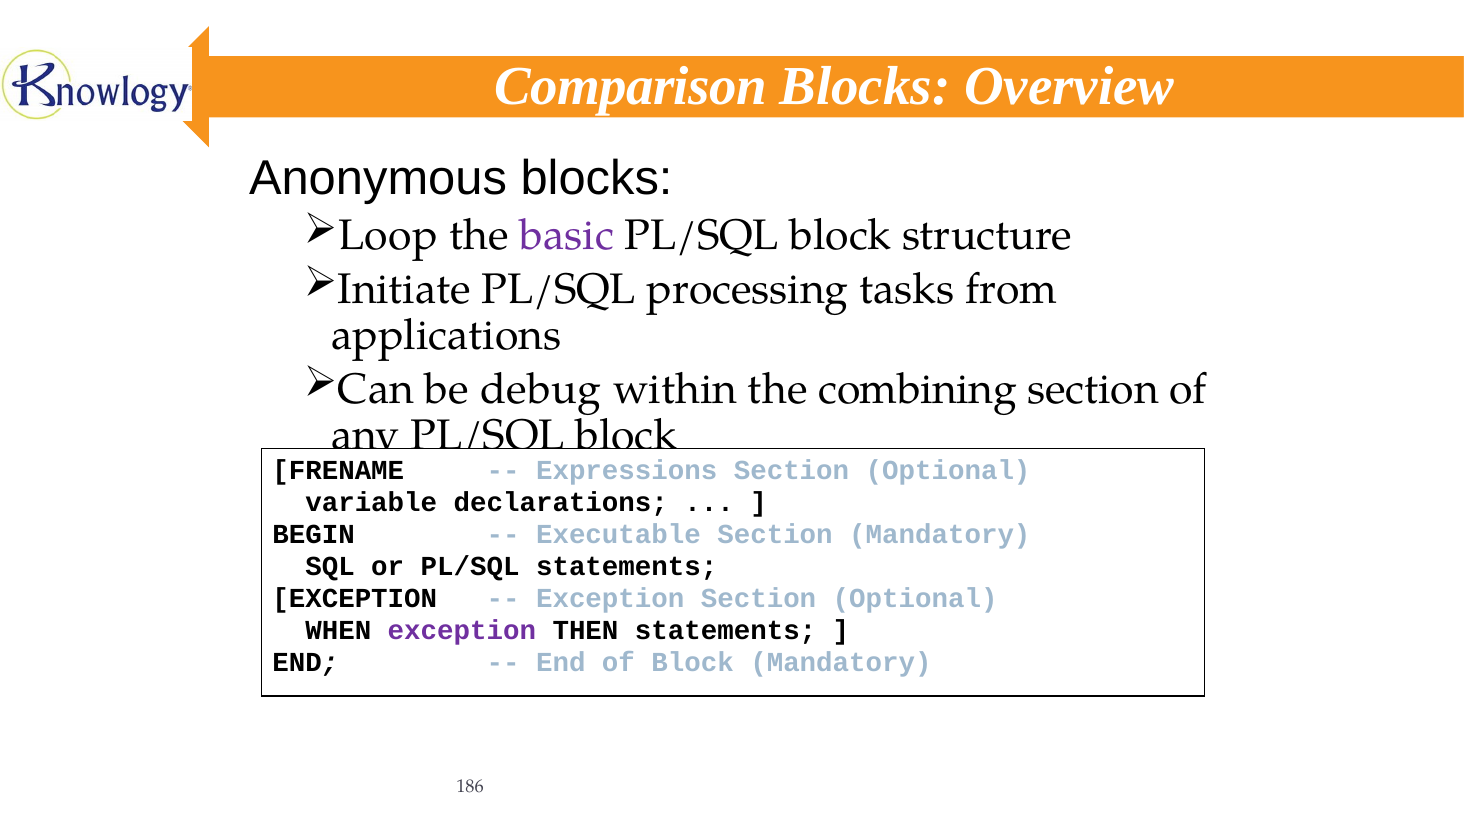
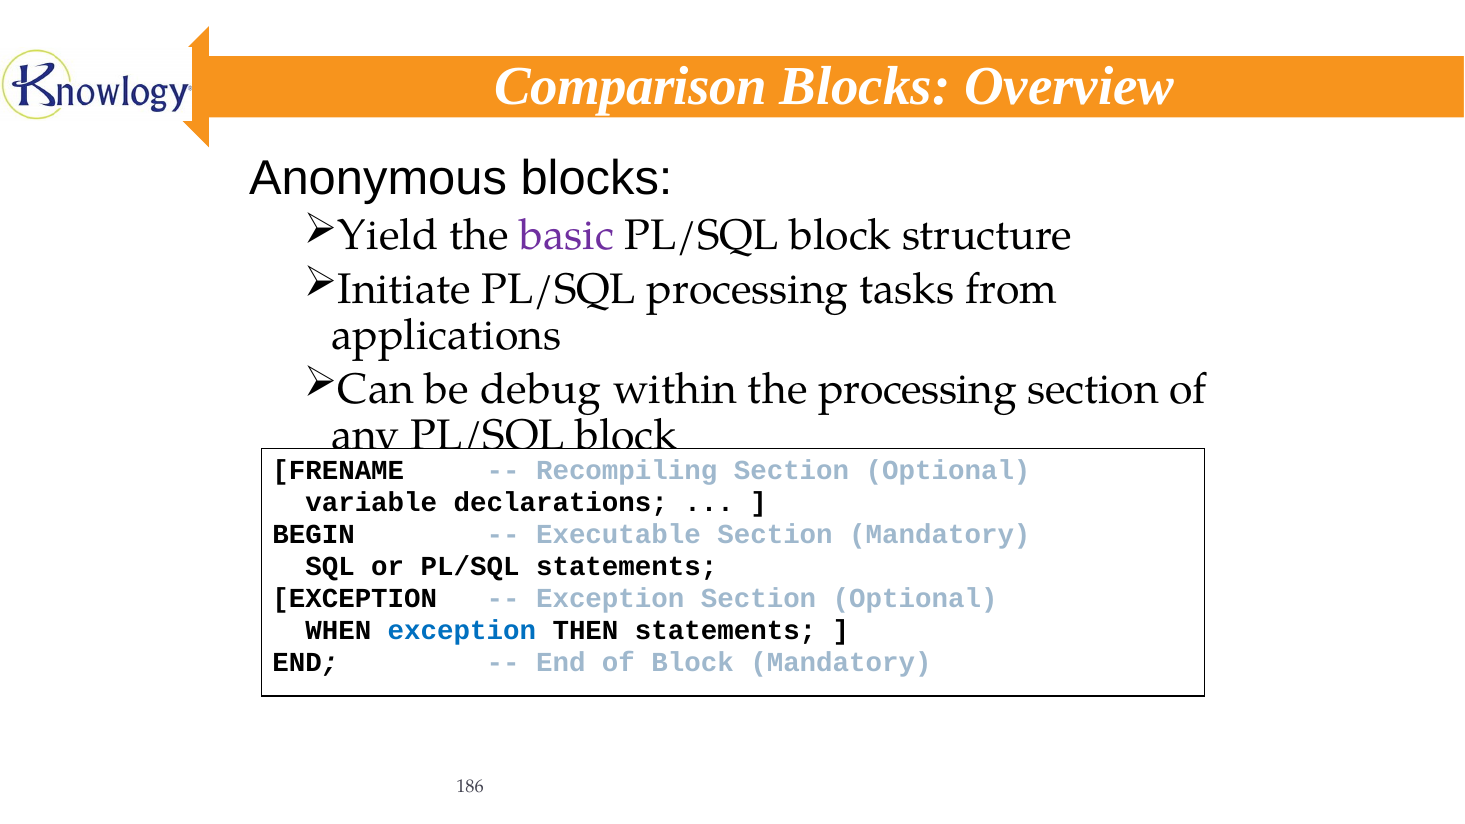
Loop: Loop -> Yield (388, 235)
the combining: combining -> processing (918, 389)
Expressions: Expressions -> Recompiling (627, 471)
exception colour: purple -> blue (462, 631)
